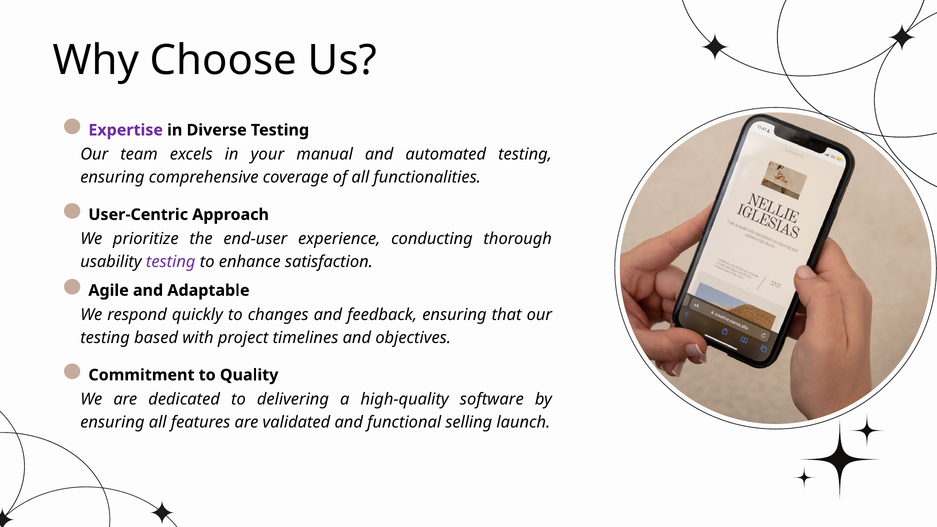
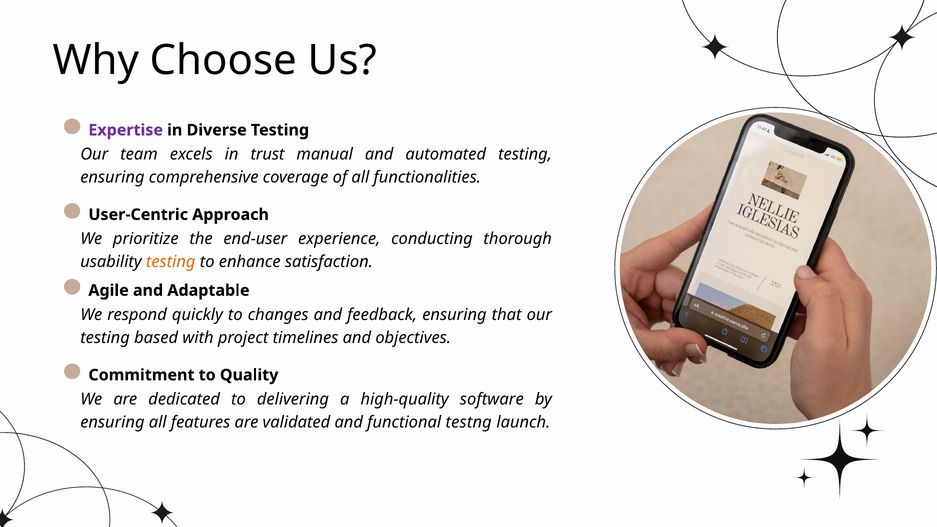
your: your -> trust (268, 154)
testing colour: purple -> orange (171, 262)
selling: selling -> testng (469, 422)
